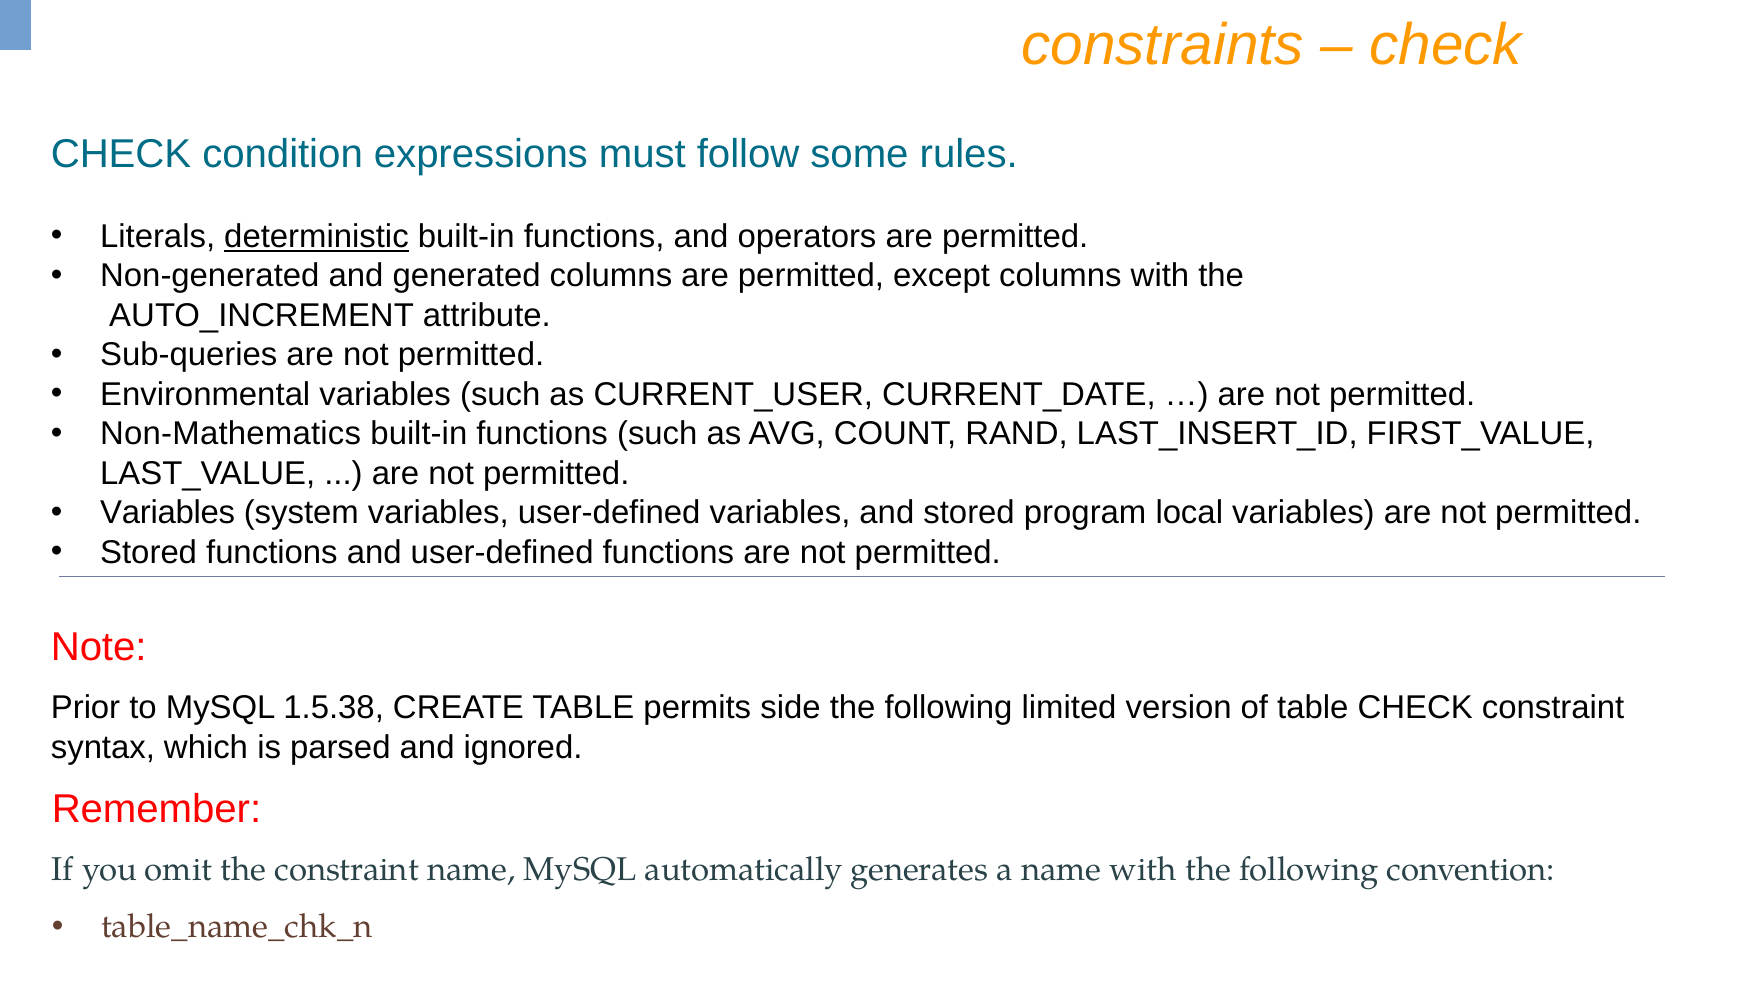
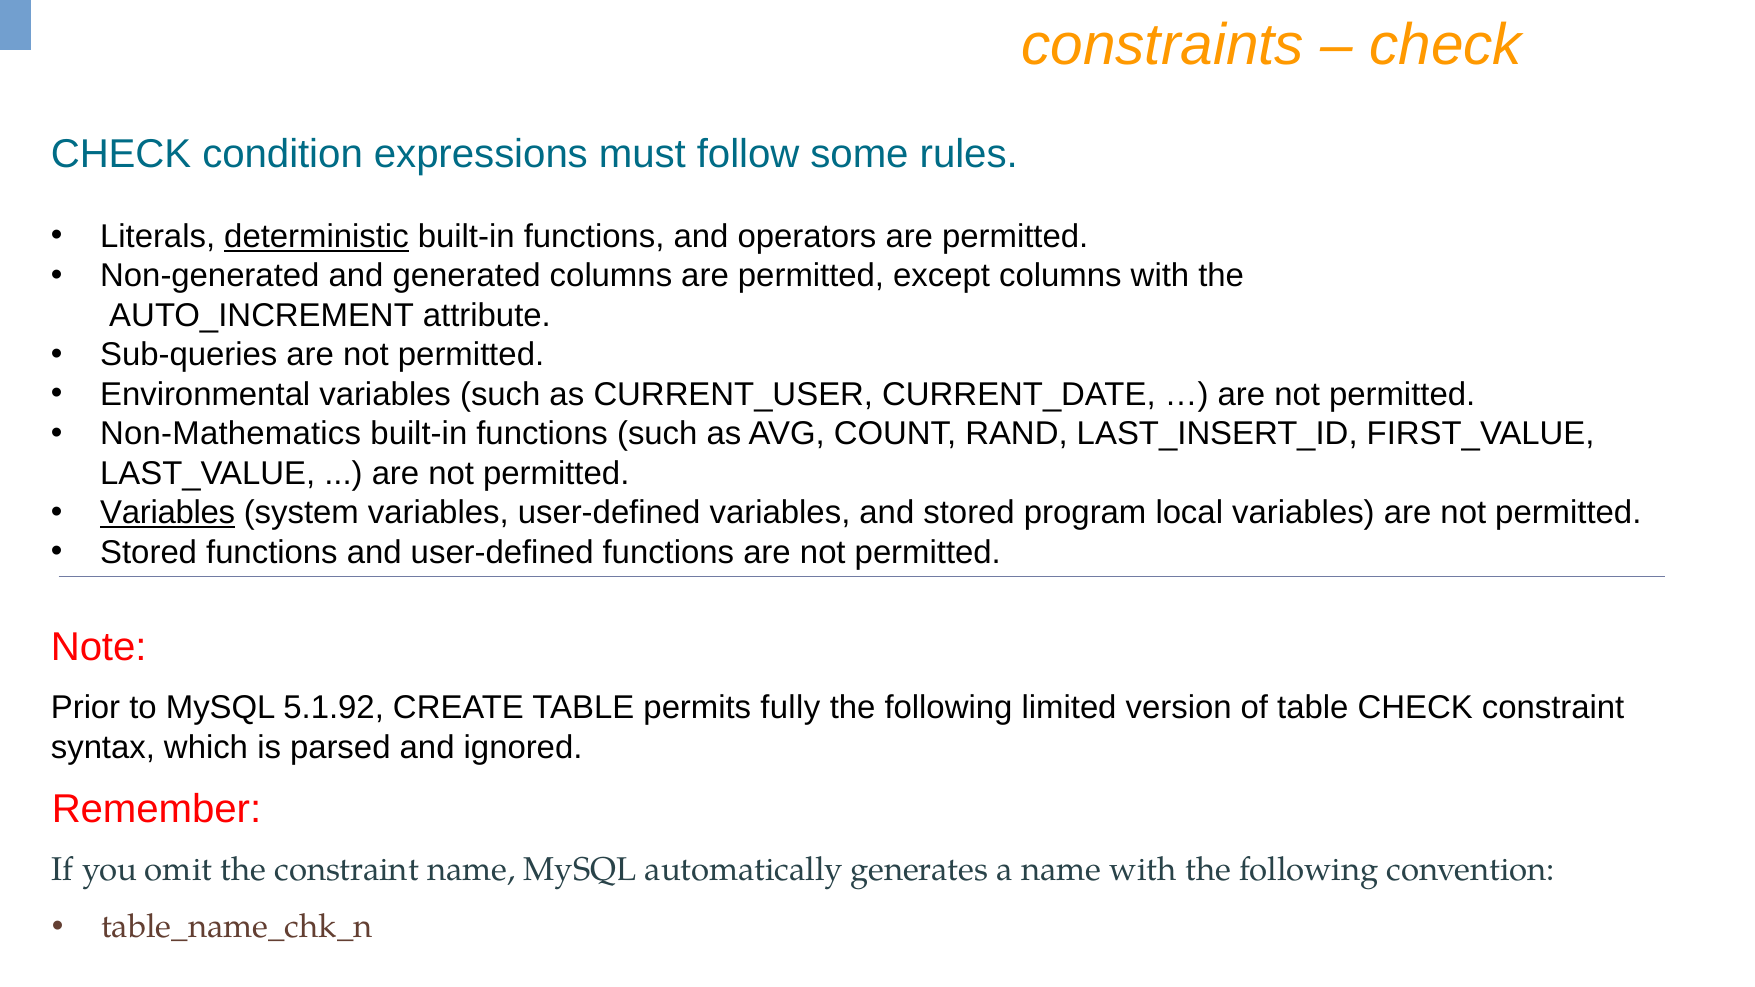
Variables underline: none -> present (168, 513)
1.5.38: 1.5.38 -> 5.1.92 (334, 708)
side: side -> fully (790, 708)
